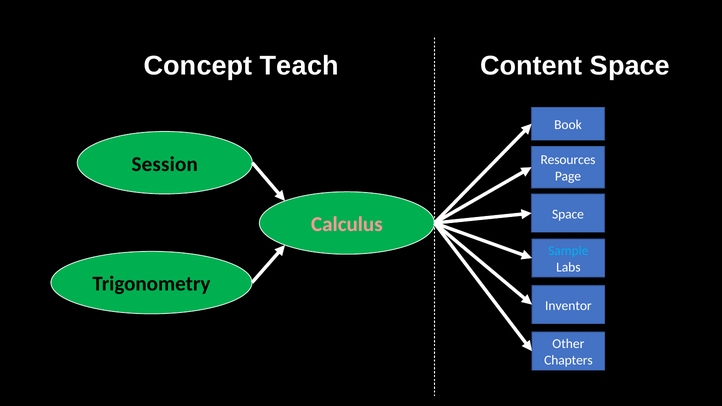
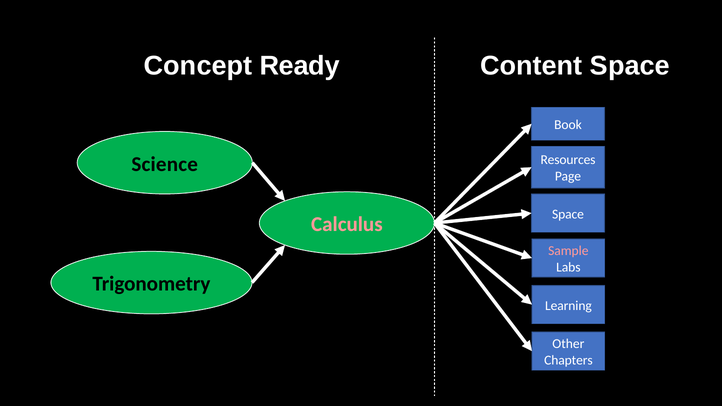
Teach: Teach -> Ready (300, 66)
Session: Session -> Science (165, 164)
Sample colour: light blue -> pink (568, 251)
Inventor: Inventor -> Learning (568, 306)
